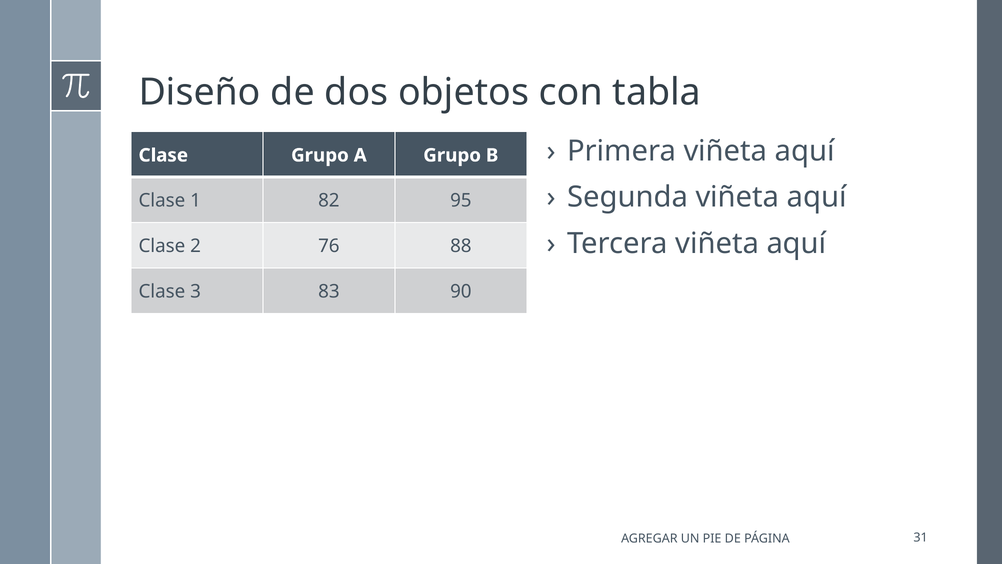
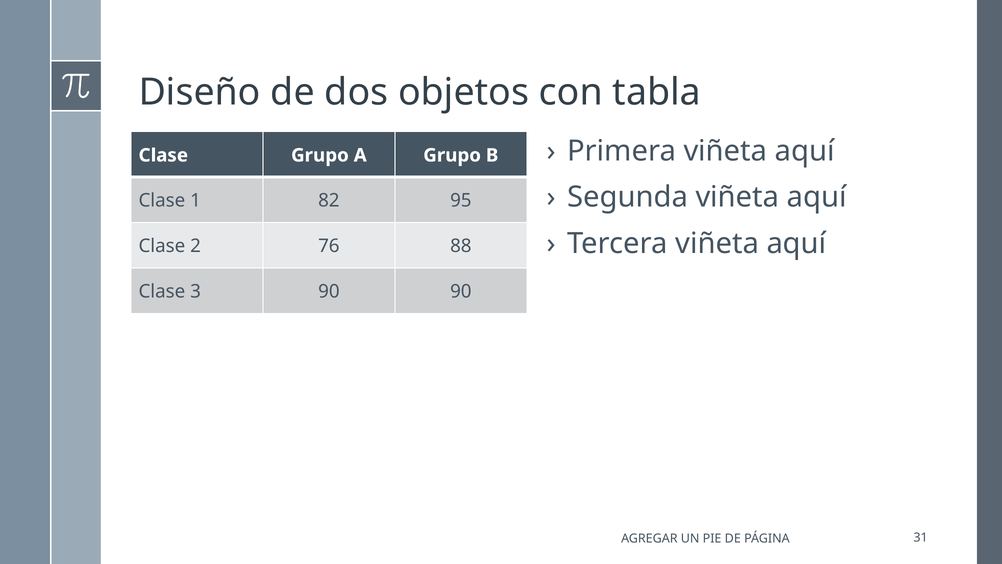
3 83: 83 -> 90 (329, 291)
